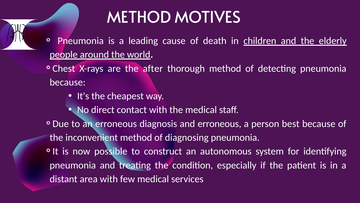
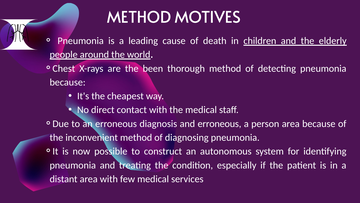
after: after -> been (153, 68)
person best: best -> area (291, 123)
